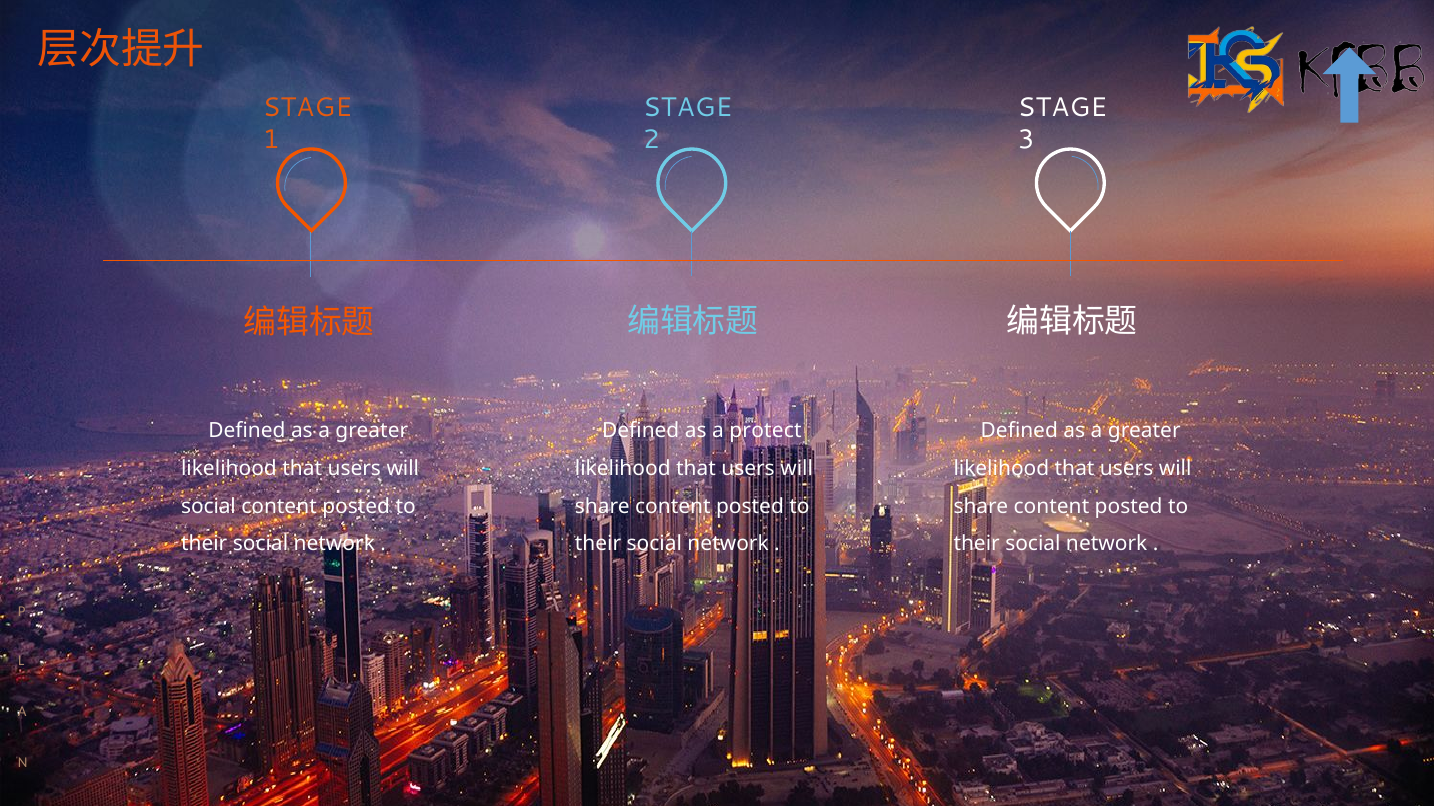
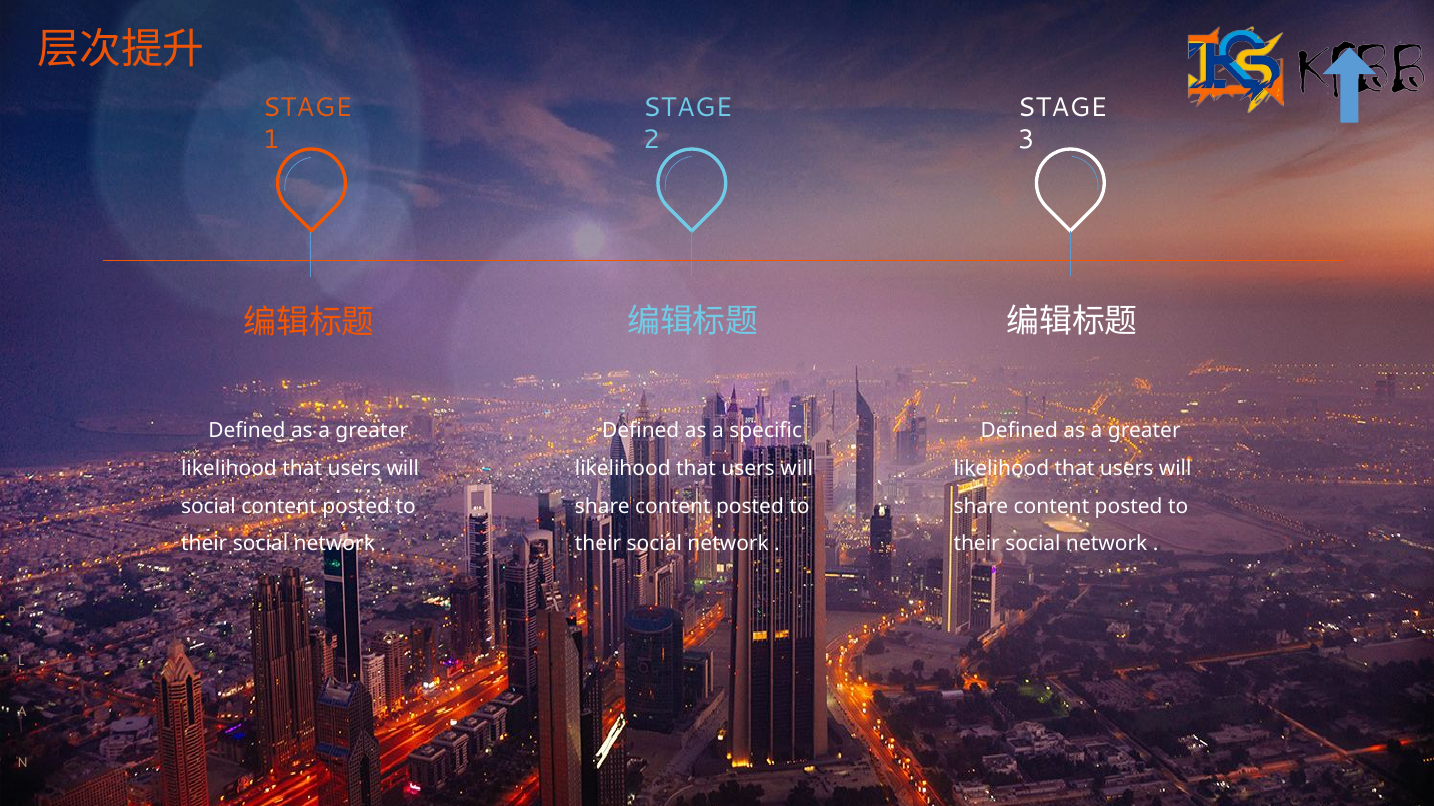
protect: protect -> specific (766, 431)
